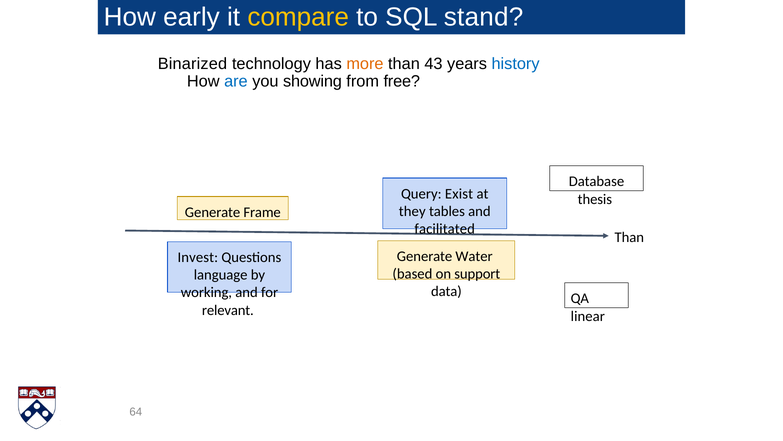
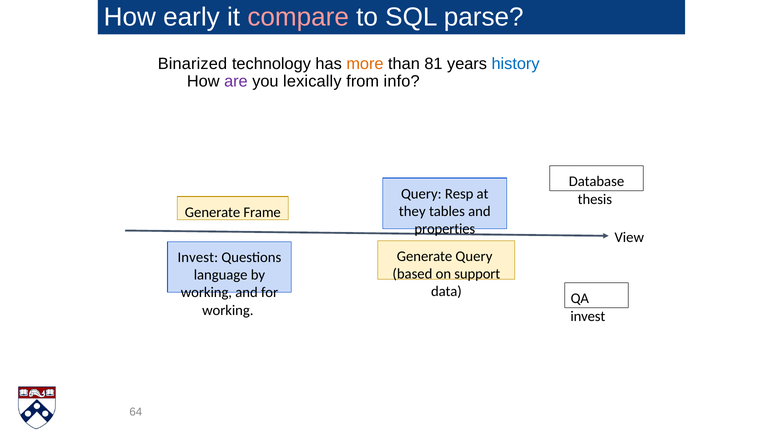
compare colour: yellow -> pink (298, 17)
stand: stand -> parse (484, 17)
43: 43 -> 81 (433, 64)
are colour: blue -> purple (236, 81)
showing: showing -> lexically (312, 81)
free: free -> info (402, 81)
Exist: Exist -> Resp (459, 193)
facilitated: facilitated -> properties (445, 229)
Than: Than -> View (629, 237)
Generate Water: Water -> Query (474, 256)
relevant: relevant -> working (228, 310)
linear: linear -> invest (588, 316)
